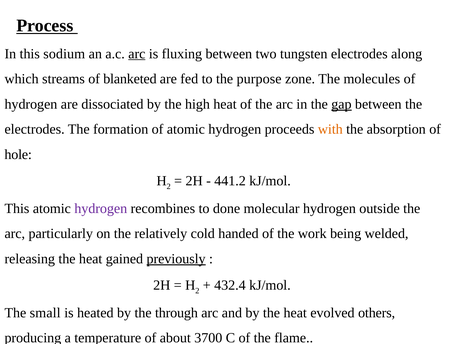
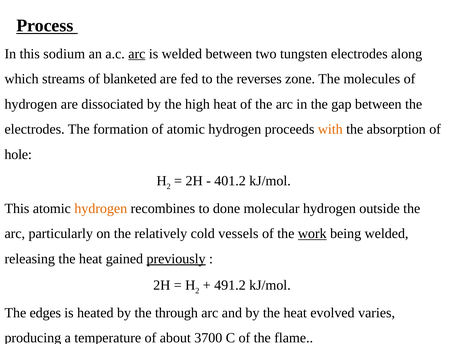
is fluxing: fluxing -> welded (182, 54)
purpose: purpose -> reverses (259, 79)
gap underline: present -> none (341, 104)
441.2: 441.2 -> 401.2 (230, 181)
hydrogen colour: purple -> orange (101, 209)
handed: handed -> vessels (238, 234)
work underline: none -> present (312, 234)
432.4: 432.4 -> 491.2 (230, 285)
small: small -> edges (45, 313)
others: others -> varies (377, 313)
